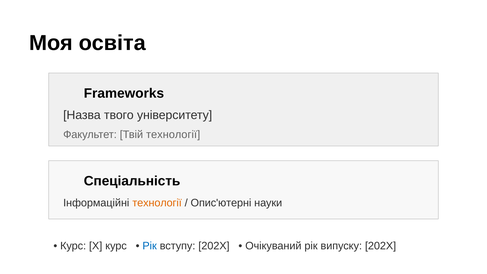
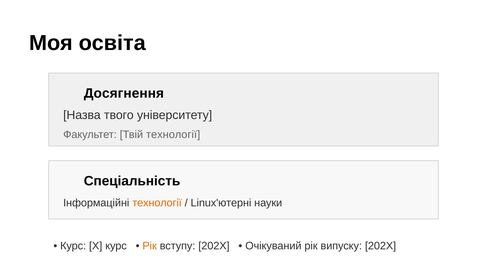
Frameworks: Frameworks -> Досягнення (124, 93)
Опис'ютерні: Опис'ютерні -> Linux'ютерні (221, 203)
Рік colour: blue -> orange (150, 246)
